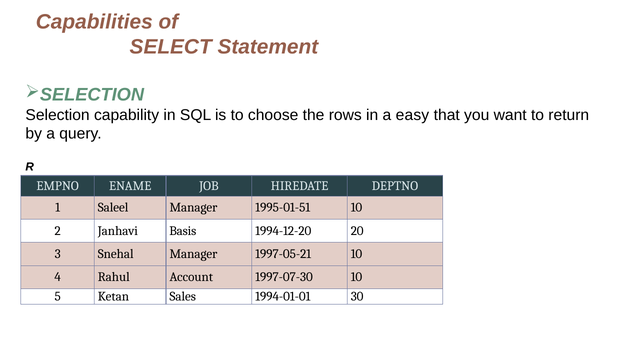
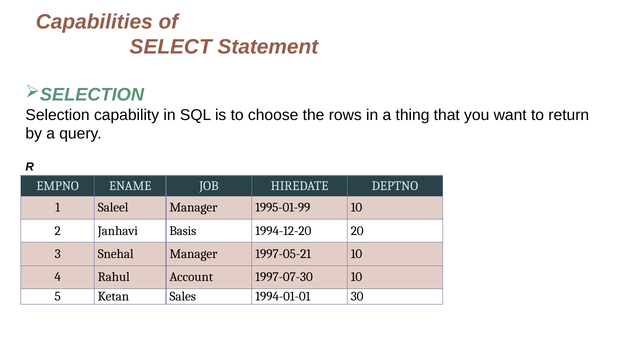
easy: easy -> thing (413, 115)
1995-01-51: 1995-01-51 -> 1995-01-99 (283, 208)
